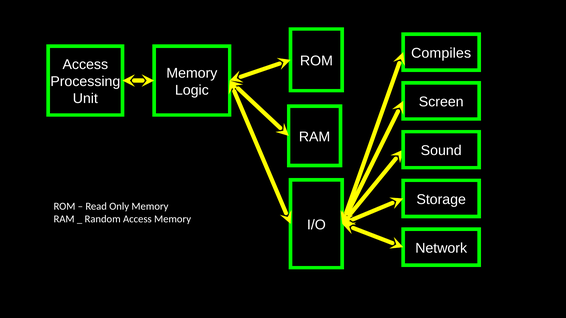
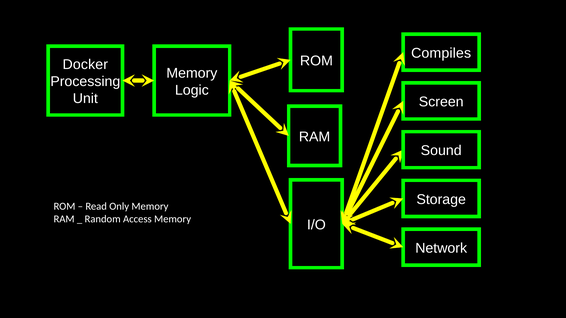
Access: Access -> Docker (85, 65)
